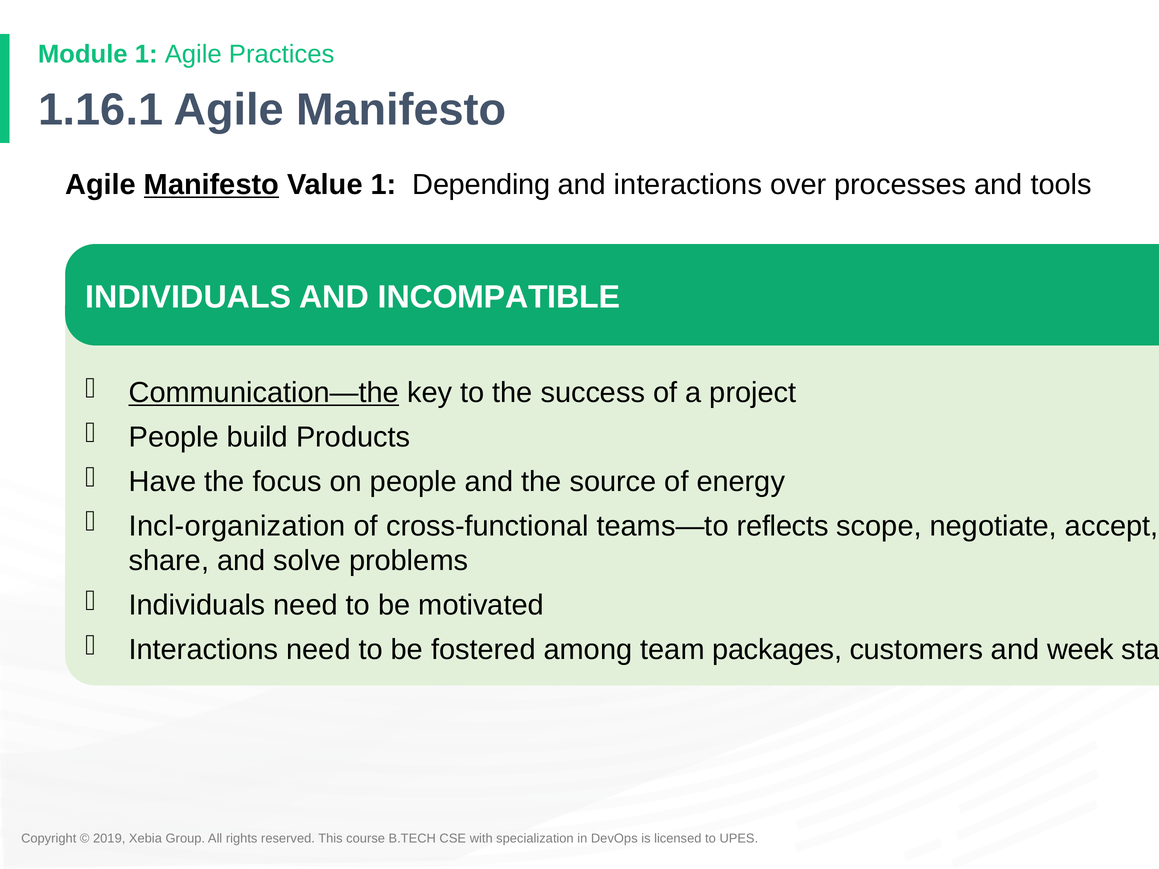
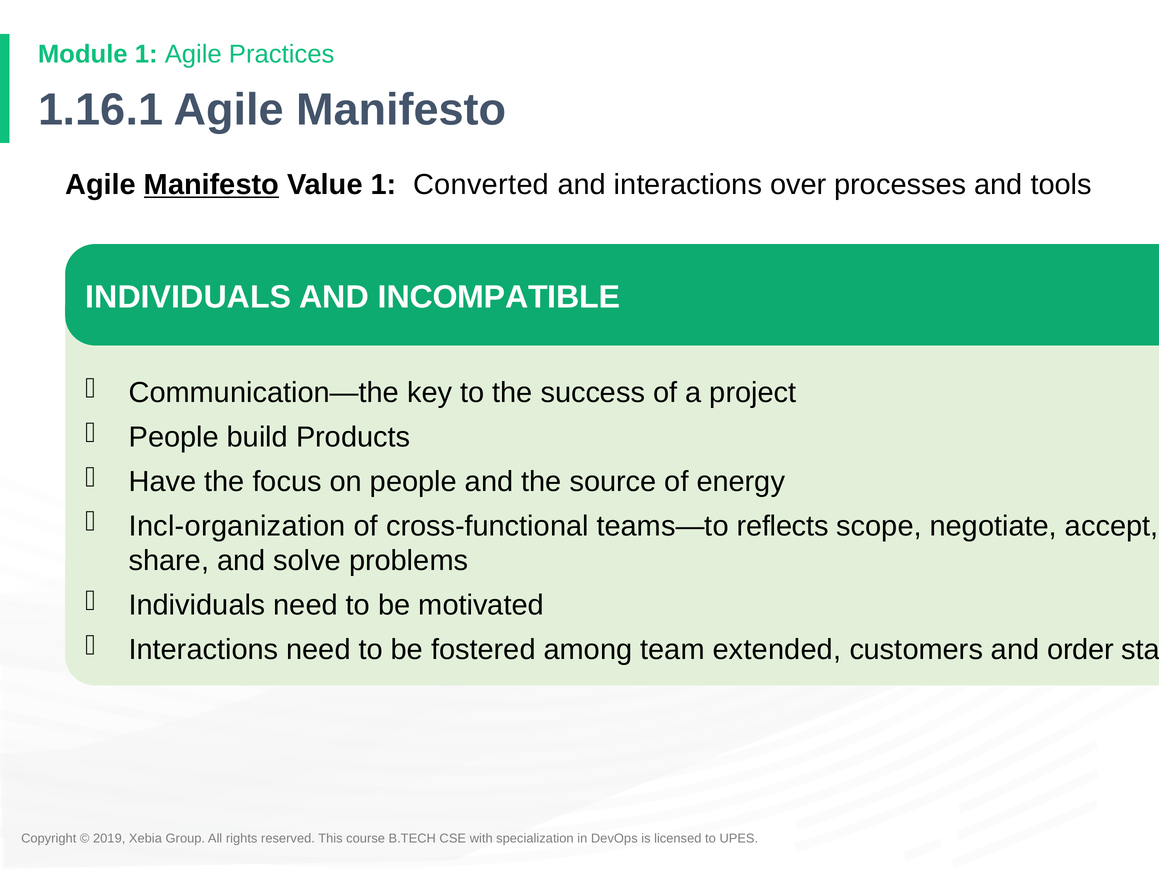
Depending: Depending -> Converted (481, 185)
Communication—the underline: present -> none (264, 393)
packages: packages -> extended (777, 650)
week: week -> order (1080, 650)
